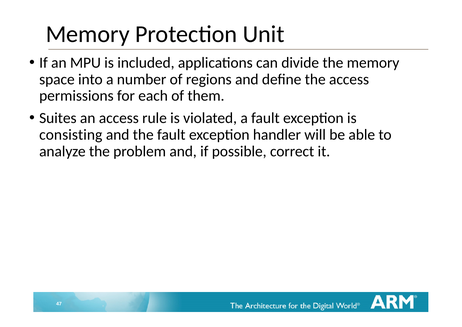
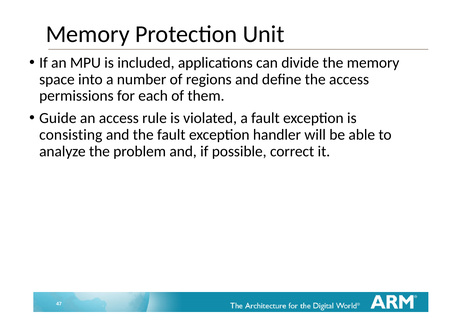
Suites: Suites -> Guide (58, 118)
